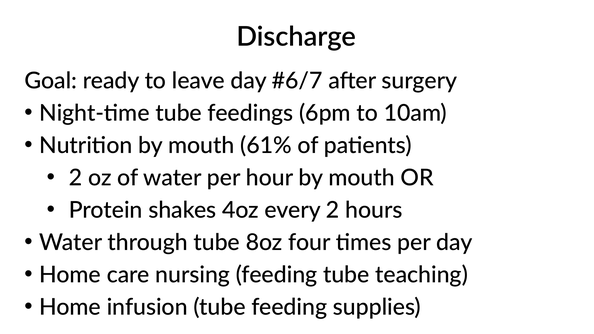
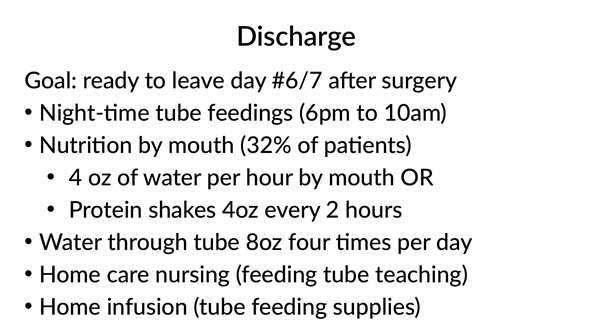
61%: 61% -> 32% (266, 146)
2: 2 -> 4 (76, 178)
